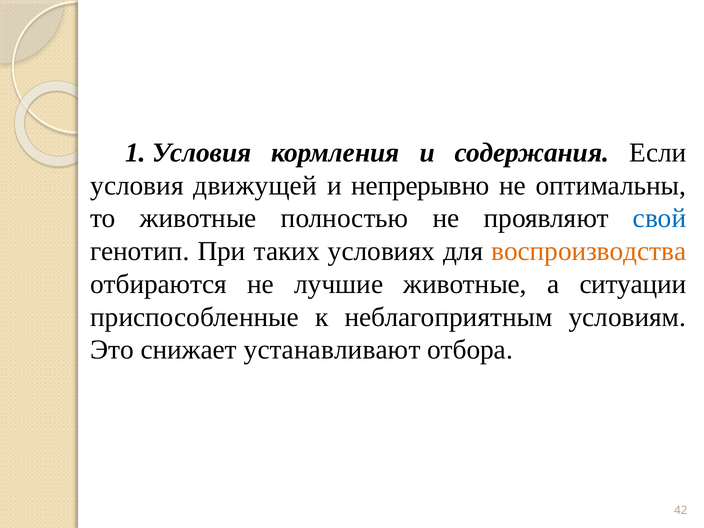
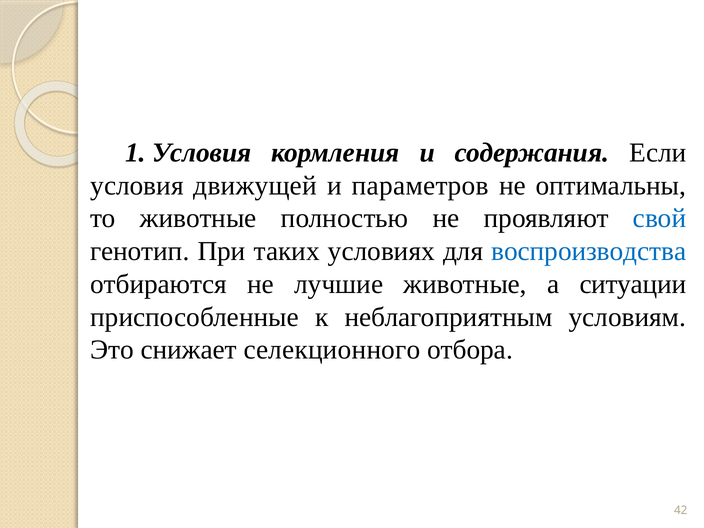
непрерывно: непрерывно -> параметров (420, 186)
воспроизводства colour: orange -> blue (589, 251)
устанавливают: устанавливают -> селекционного (332, 350)
